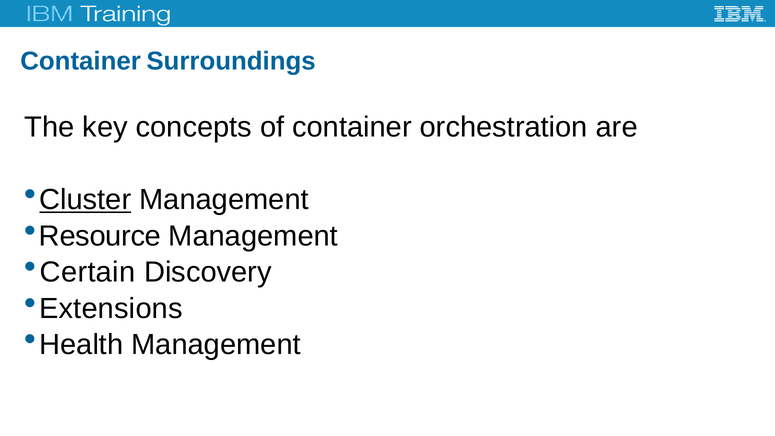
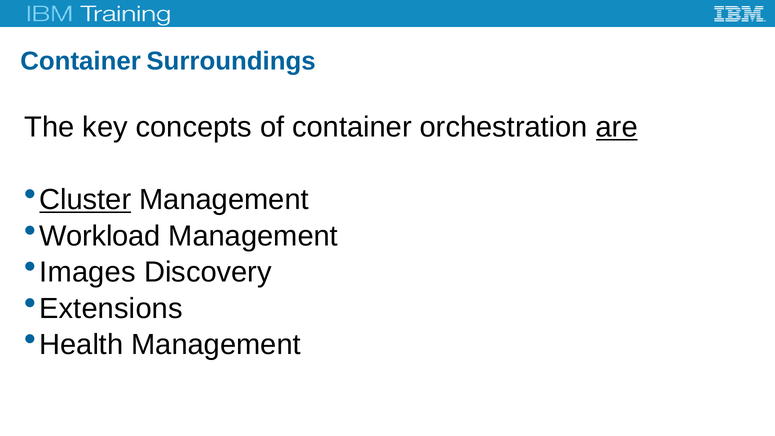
are underline: none -> present (617, 127)
Resource: Resource -> Workload (100, 236)
Certain: Certain -> Images (88, 272)
